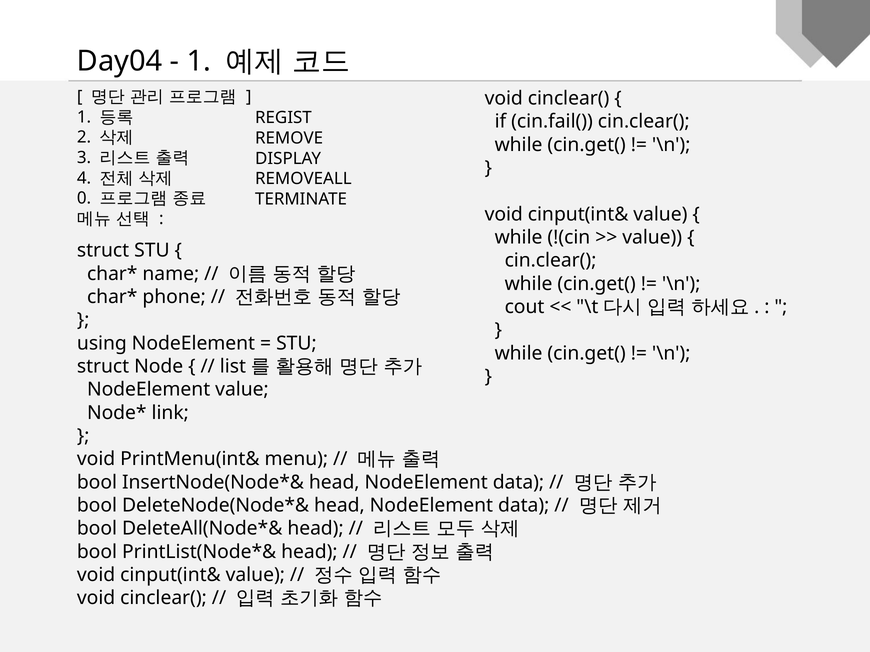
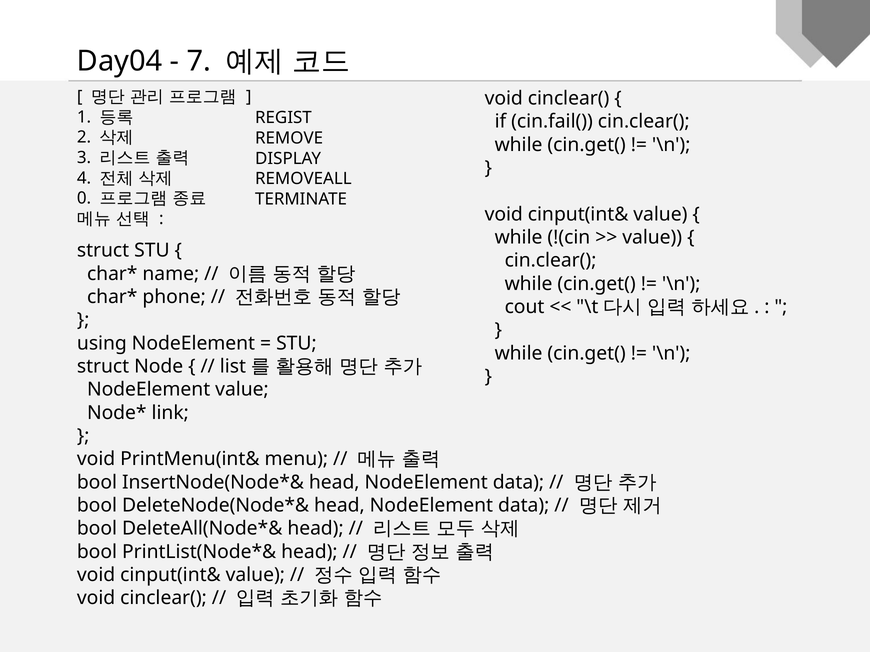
1: 1 -> 7 (199, 61)
